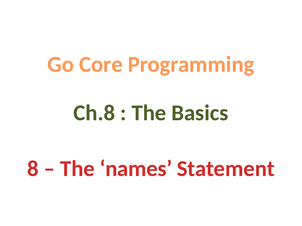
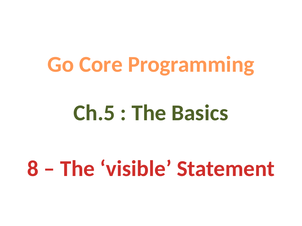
Ch.8: Ch.8 -> Ch.5 (94, 113)
names: names -> visible (136, 169)
